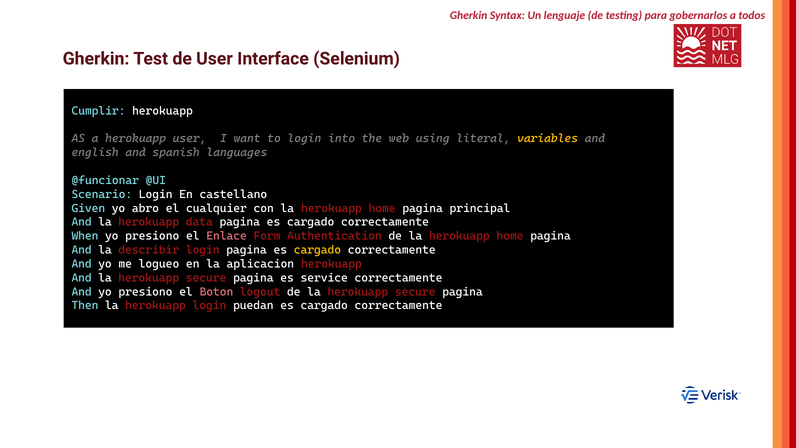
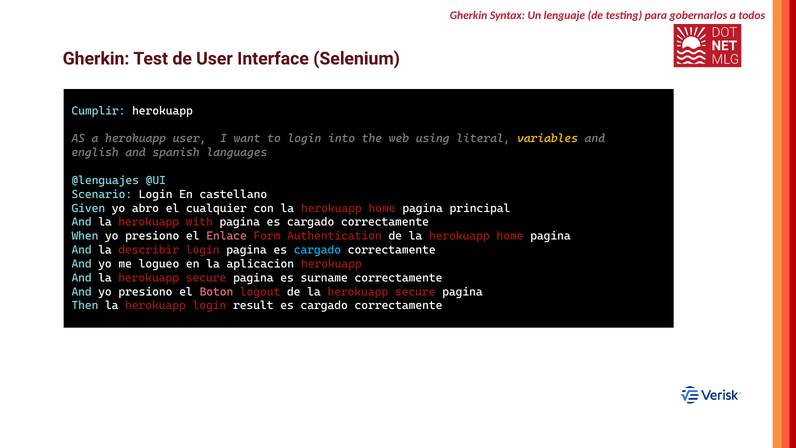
@funcionar: @funcionar -> @lenguajes (105, 180)
data: data -> with (199, 222)
cargado colour: yellow -> light blue (317, 250)
service: service -> surname (324, 278)
puedan: puedan -> result (253, 305)
